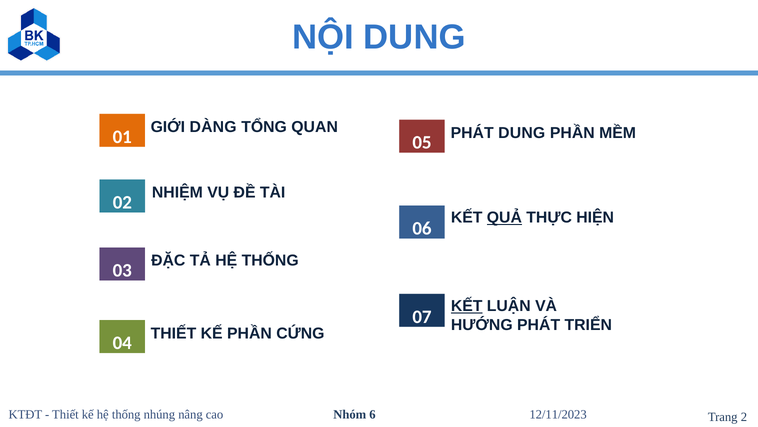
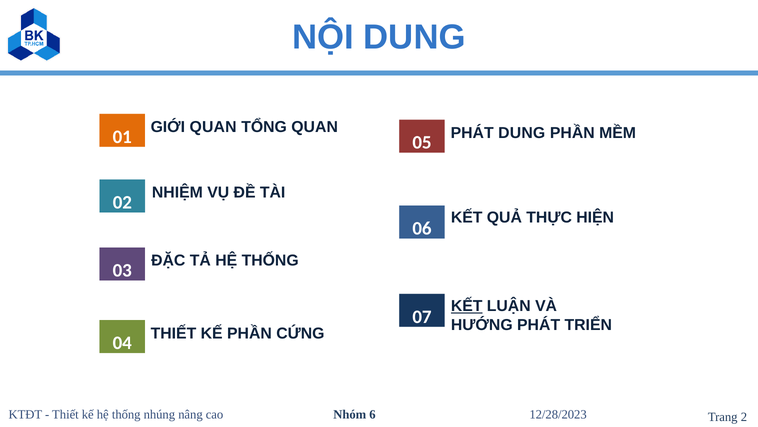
GIỚI DÀNG: DÀNG -> QUAN (213, 127)
QUẢ underline: present -> none (504, 217)
12/11/2023: 12/11/2023 -> 12/28/2023 (558, 414)
